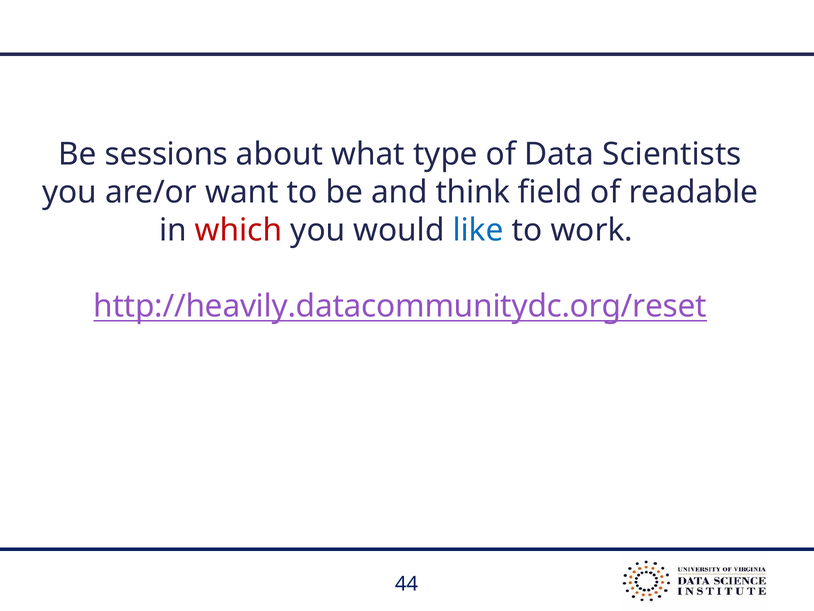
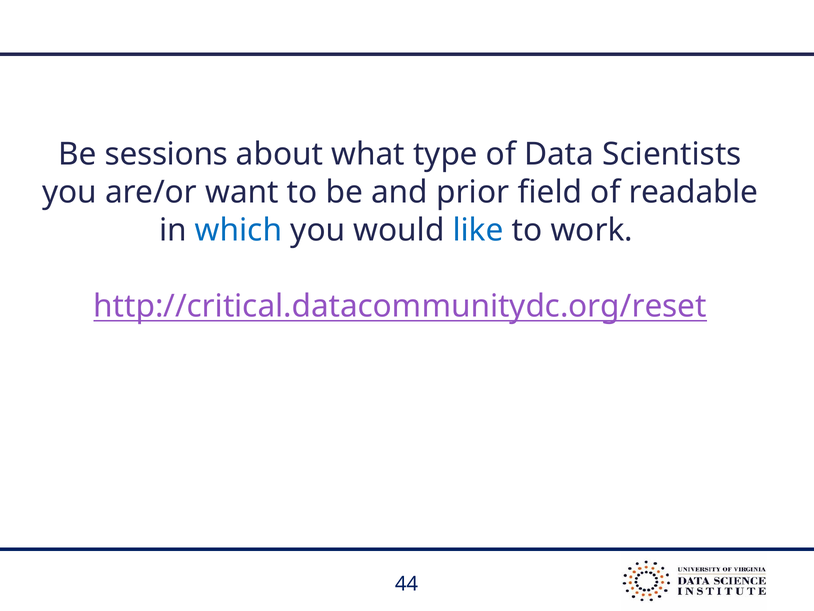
think: think -> prior (473, 192)
which colour: red -> blue (239, 230)
http://heavily.datacommunitydc.org/reset: http://heavily.datacommunitydc.org/reset -> http://critical.datacommunitydc.org/reset (400, 306)
